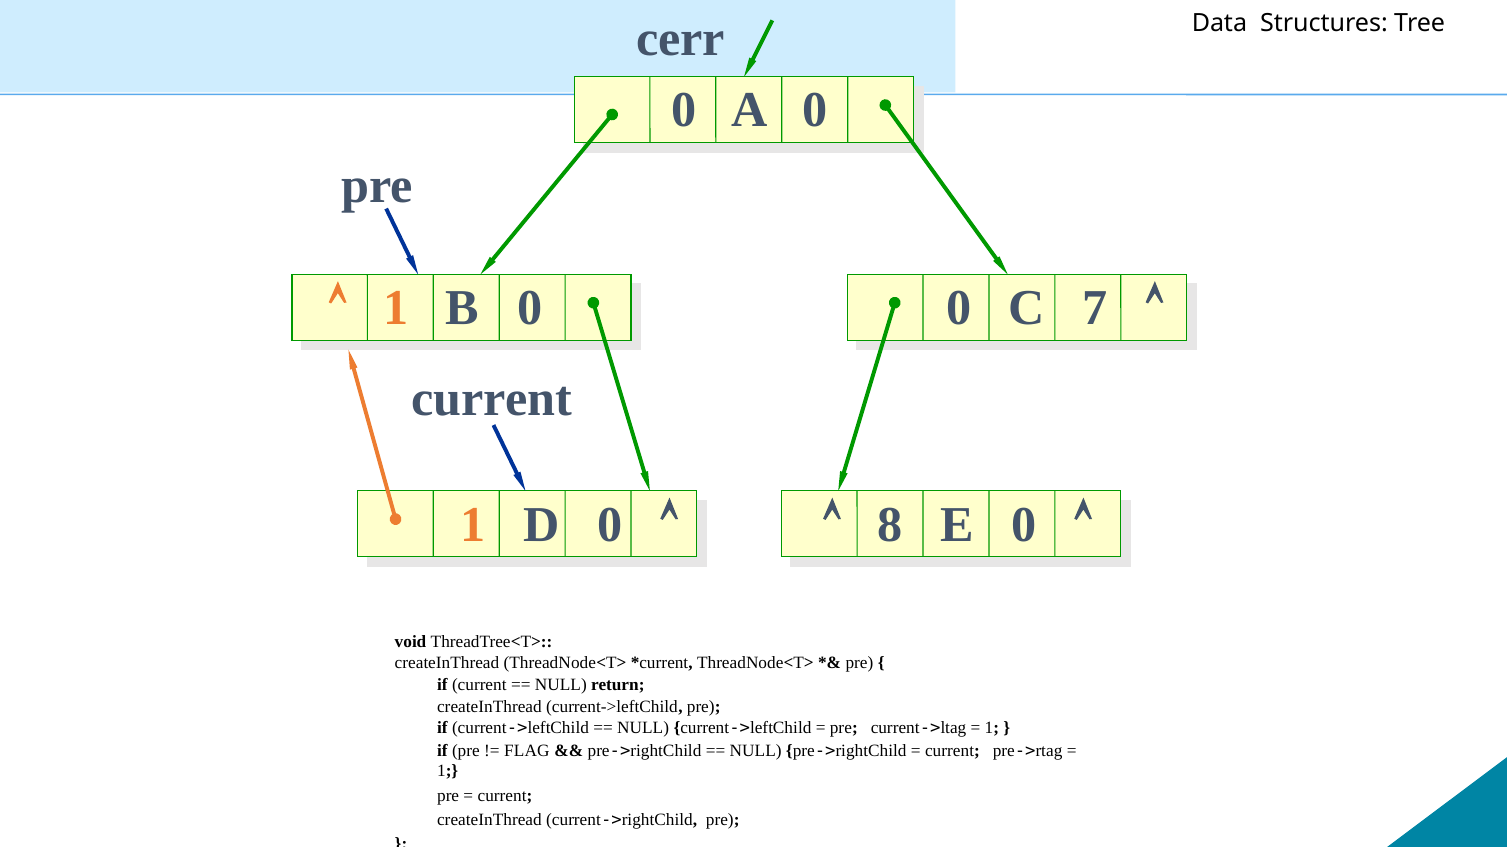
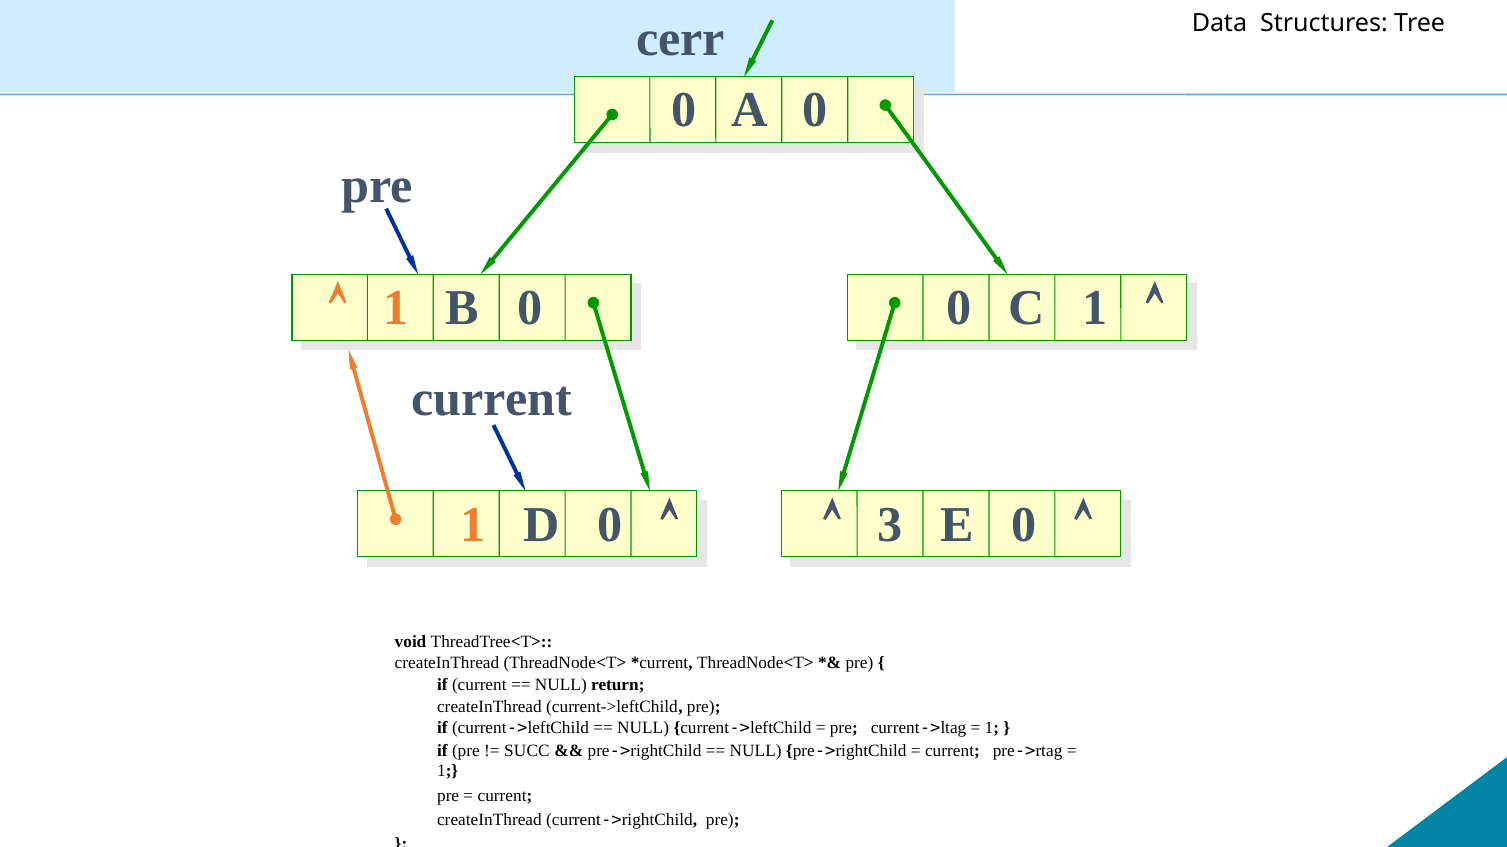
C 7: 7 -> 1 (1095, 308)
8: 8 -> 3 (890, 525)
FLAG: FLAG -> SUCC (527, 751)
